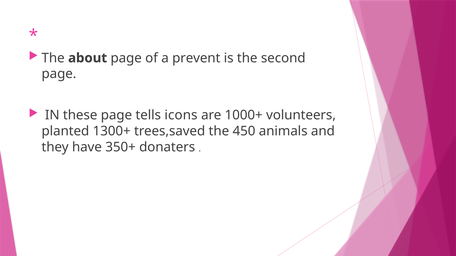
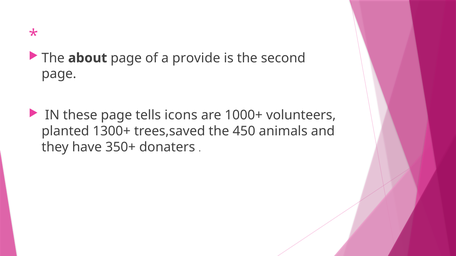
prevent: prevent -> provide (196, 58)
